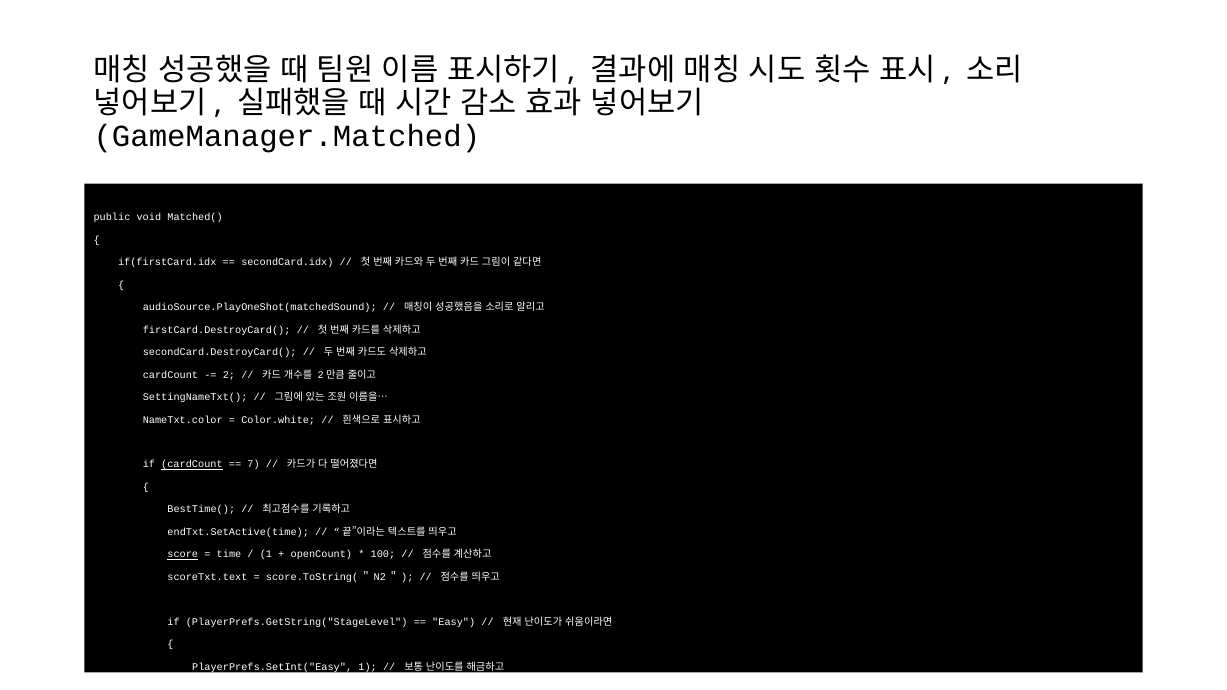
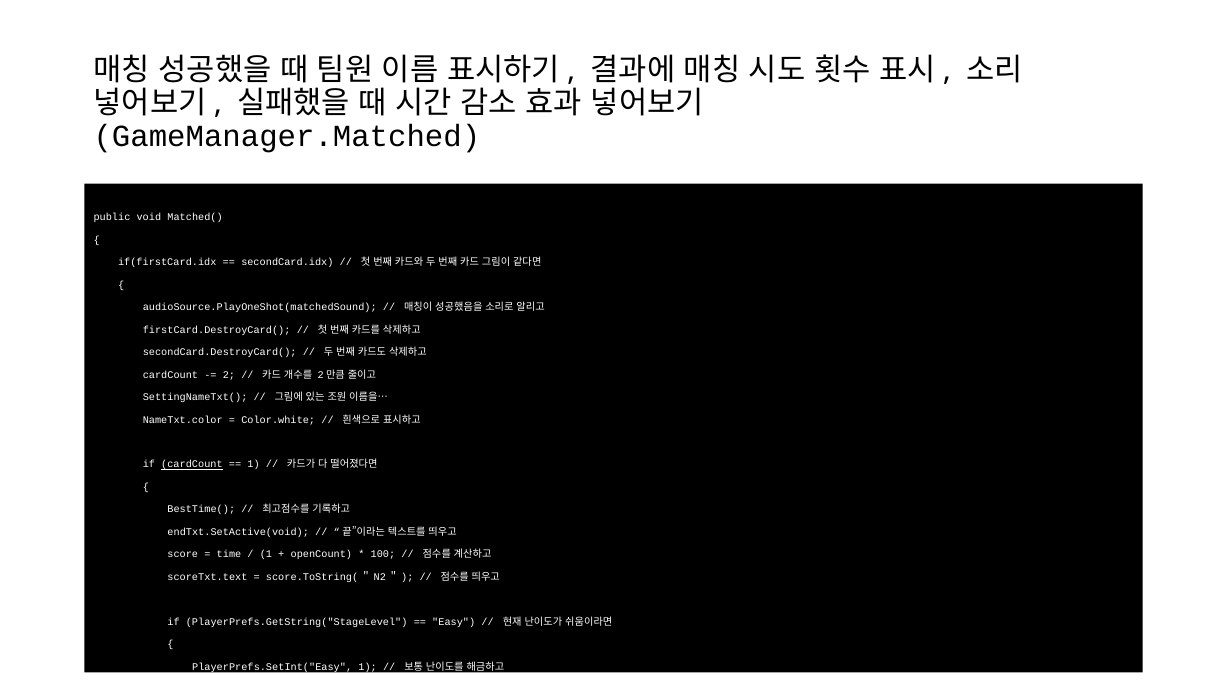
7: 7 -> 1 (254, 465)
endTxt.SetActive(time: endTxt.SetActive(time -> endTxt.SetActive(void (238, 532)
score underline: present -> none (183, 555)
